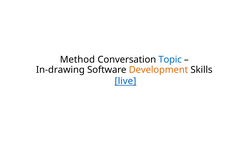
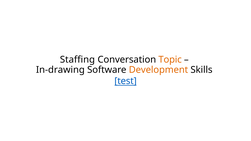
Method: Method -> Staffing (77, 60)
Topic colour: blue -> orange (170, 60)
live: live -> test (126, 81)
